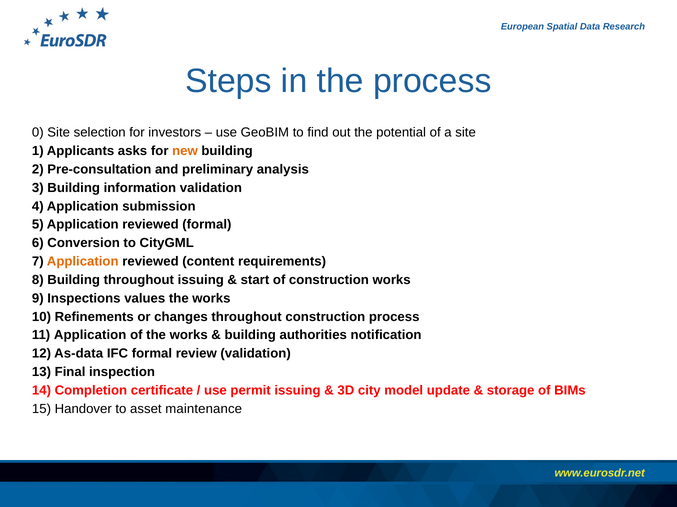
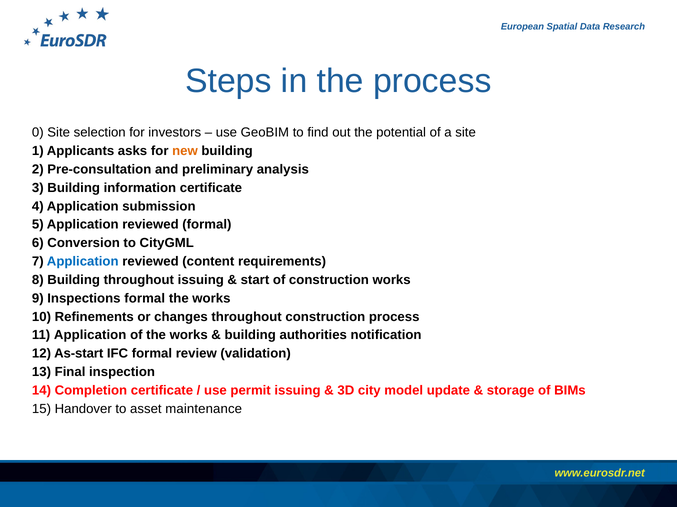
information validation: validation -> certificate (211, 188)
Application colour: orange -> blue (83, 262)
Inspections values: values -> formal (145, 299)
As-data: As-data -> As-start (79, 354)
